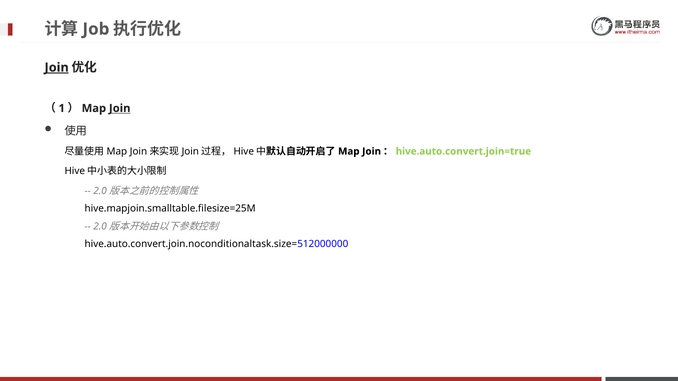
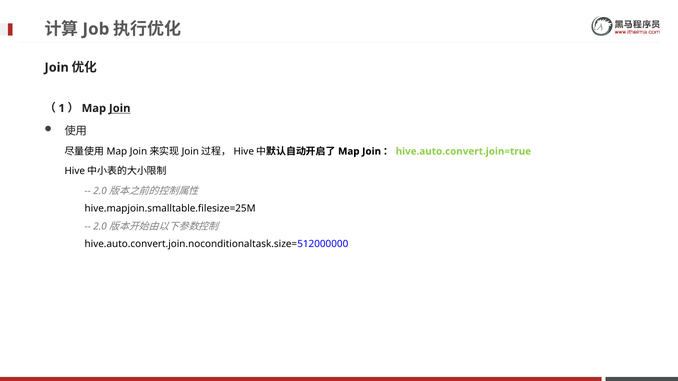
Join underline: present -> none (57, 68)
